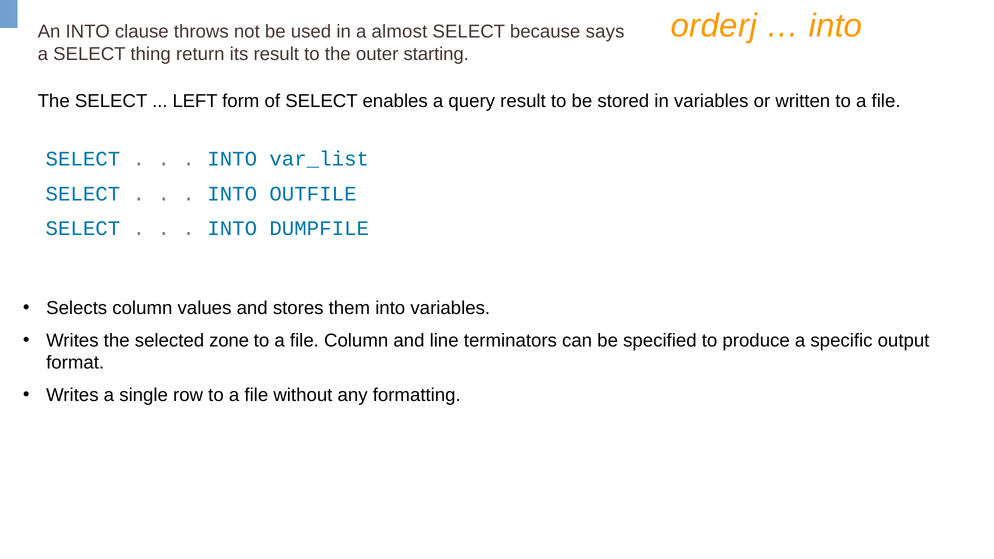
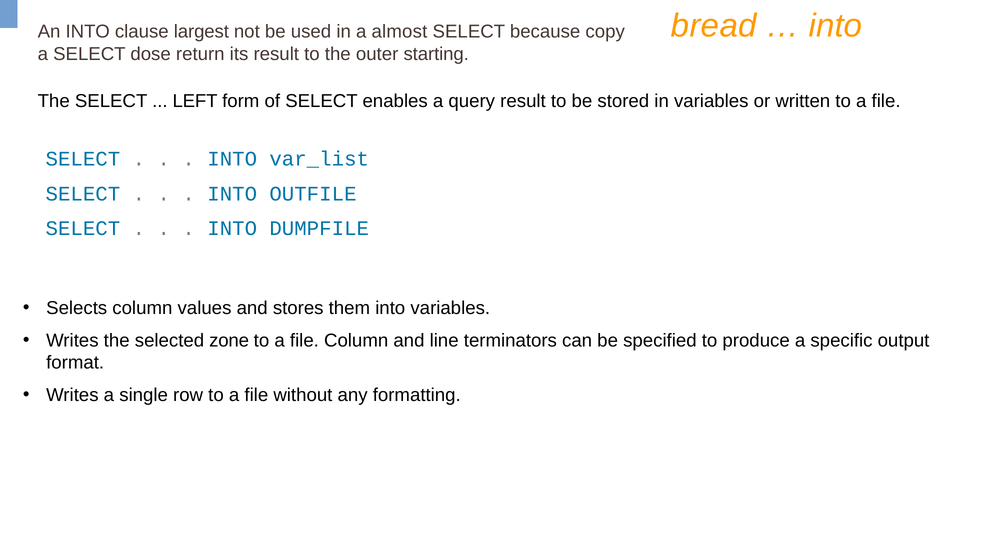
orderj: orderj -> bread (714, 26)
throws: throws -> largest (201, 32)
says: says -> copy (605, 32)
thing: thing -> dose (151, 54)
